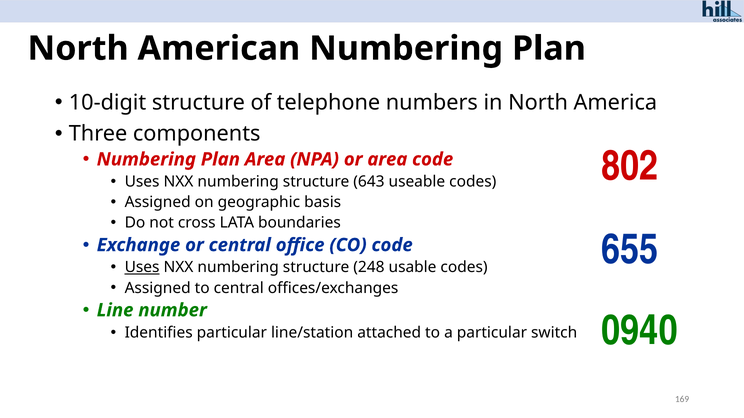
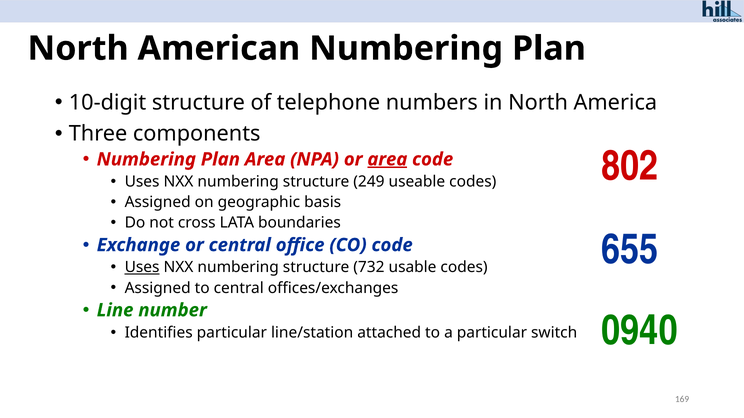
area underline: none -> present (387, 160)
643: 643 -> 249 (369, 182)
248: 248 -> 732 (369, 268)
